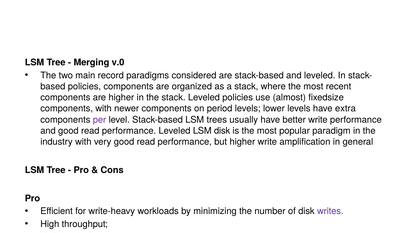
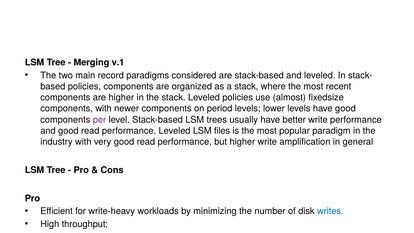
v.0: v.0 -> v.1 (118, 63)
have extra: extra -> good (345, 109)
LSM disk: disk -> files (222, 131)
writes colour: purple -> blue (330, 211)
